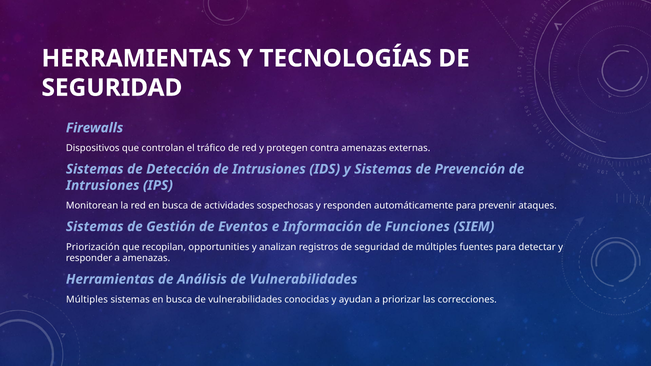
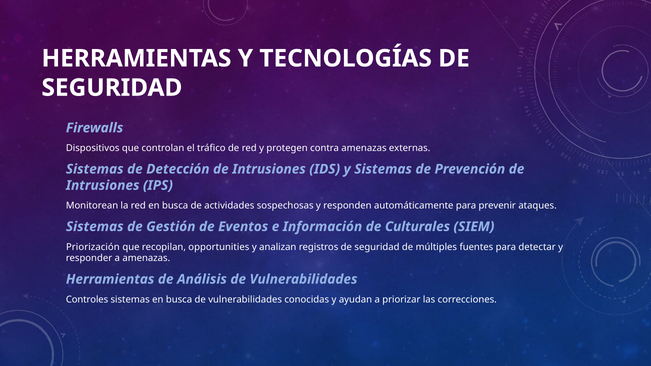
Funciones: Funciones -> Culturales (417, 227)
Múltiples: Múltiples -> Controles (87, 300)
